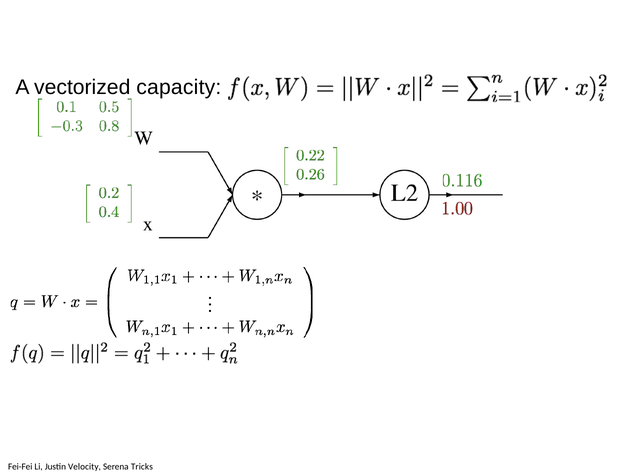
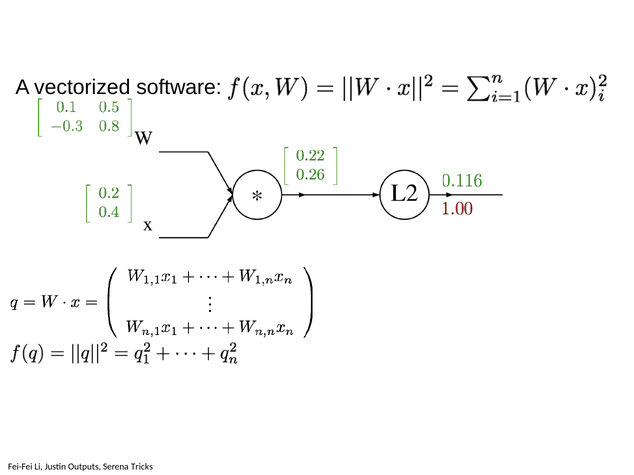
capacity: capacity -> software (179, 87)
Velocity: Velocity -> Outputs (84, 467)
